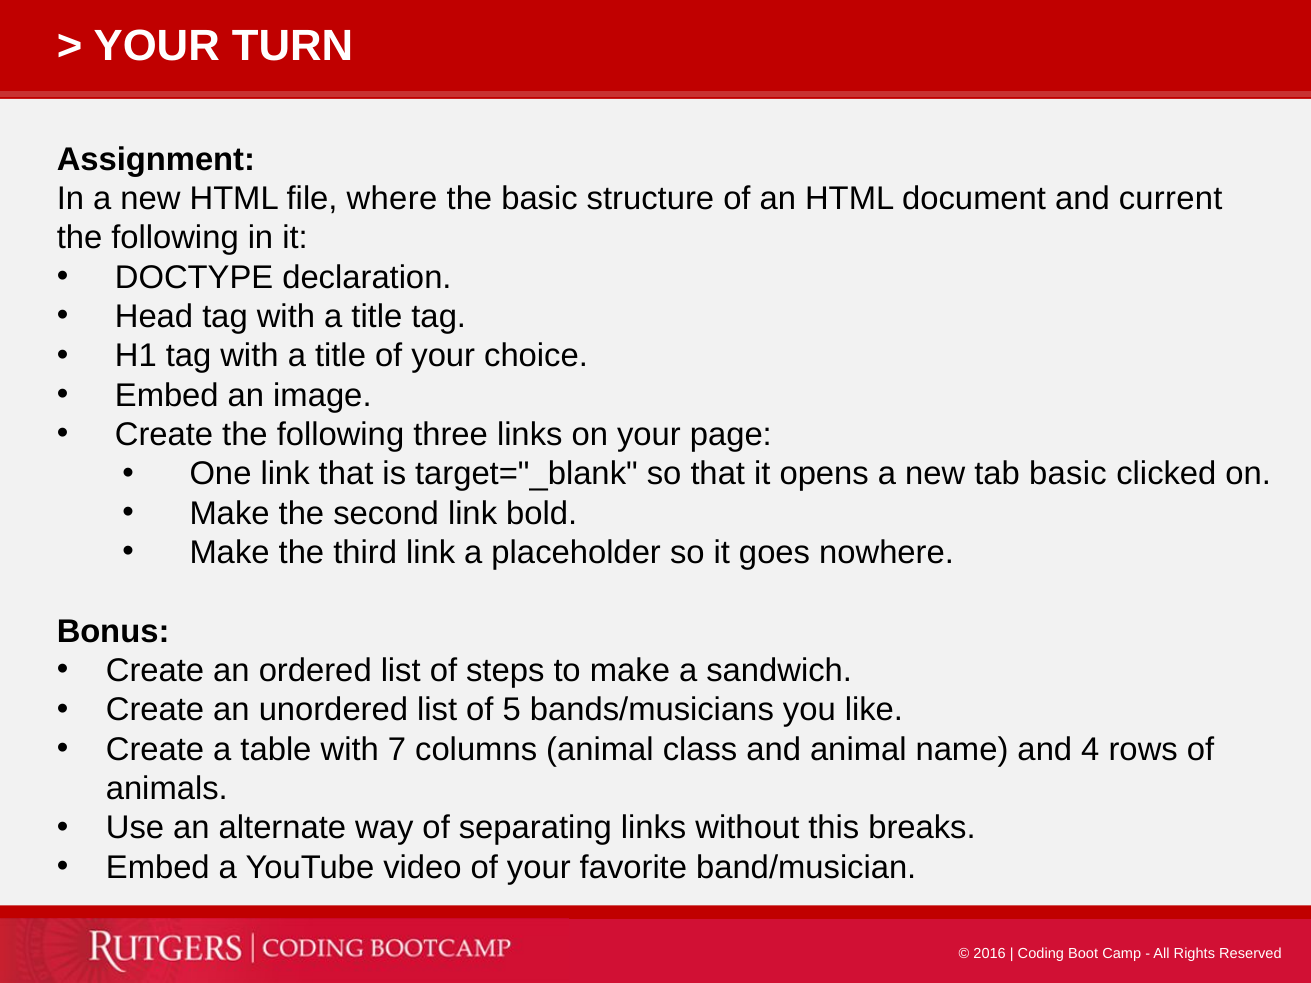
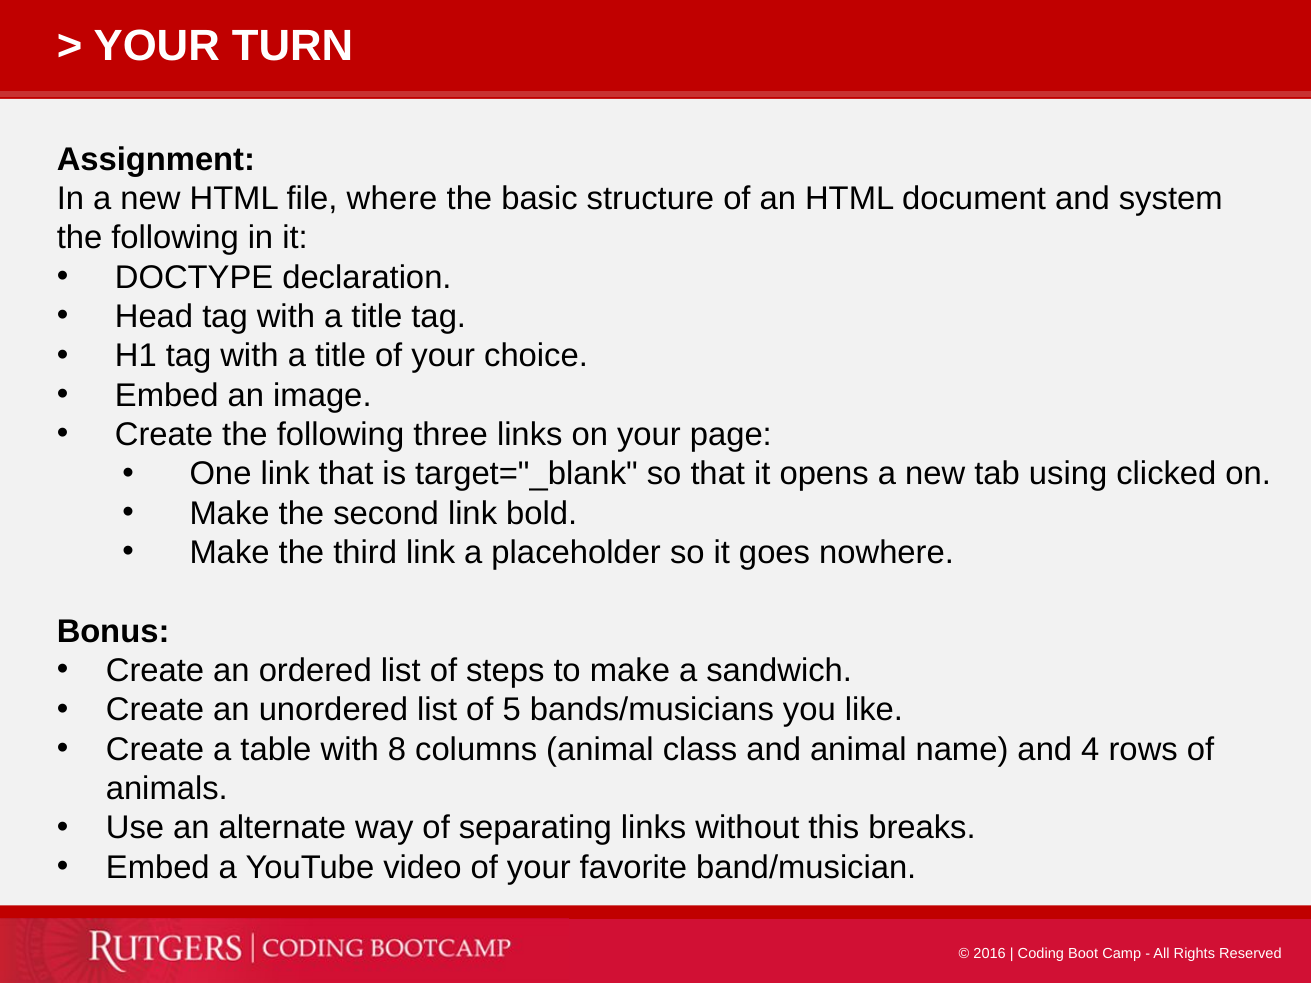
current: current -> system (1171, 199)
tab basic: basic -> using (1068, 474)
7: 7 -> 8 (397, 750)
